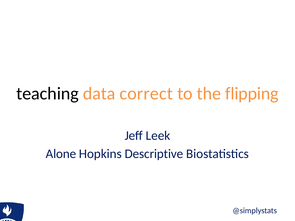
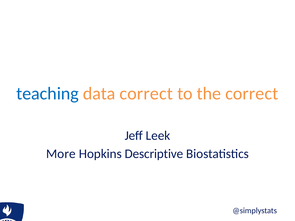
teaching colour: black -> blue (48, 94)
the flipping: flipping -> correct (252, 94)
Alone: Alone -> More (61, 154)
